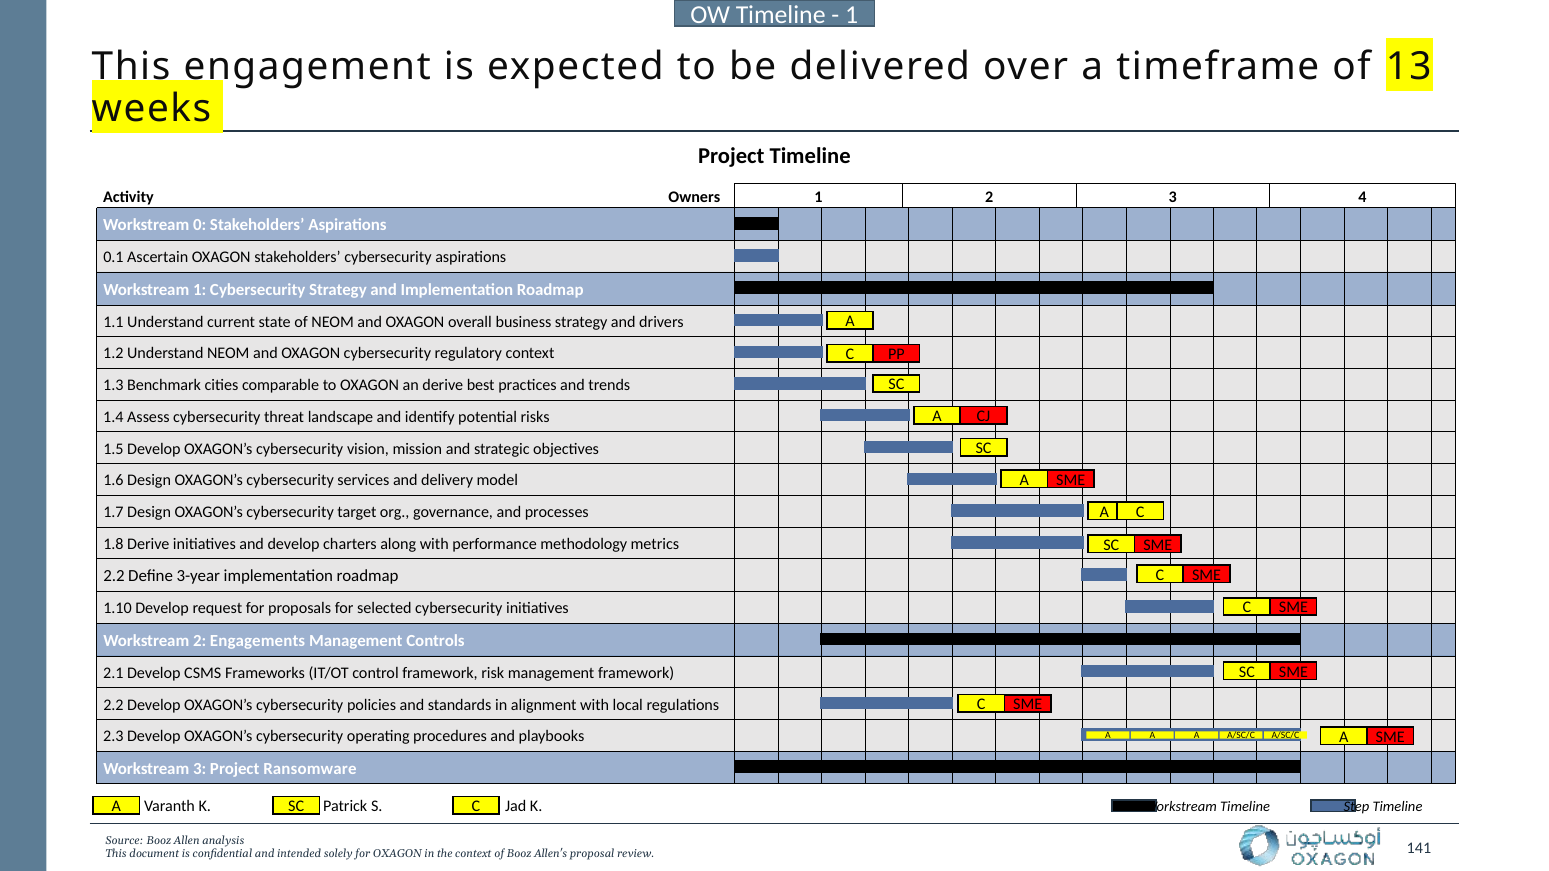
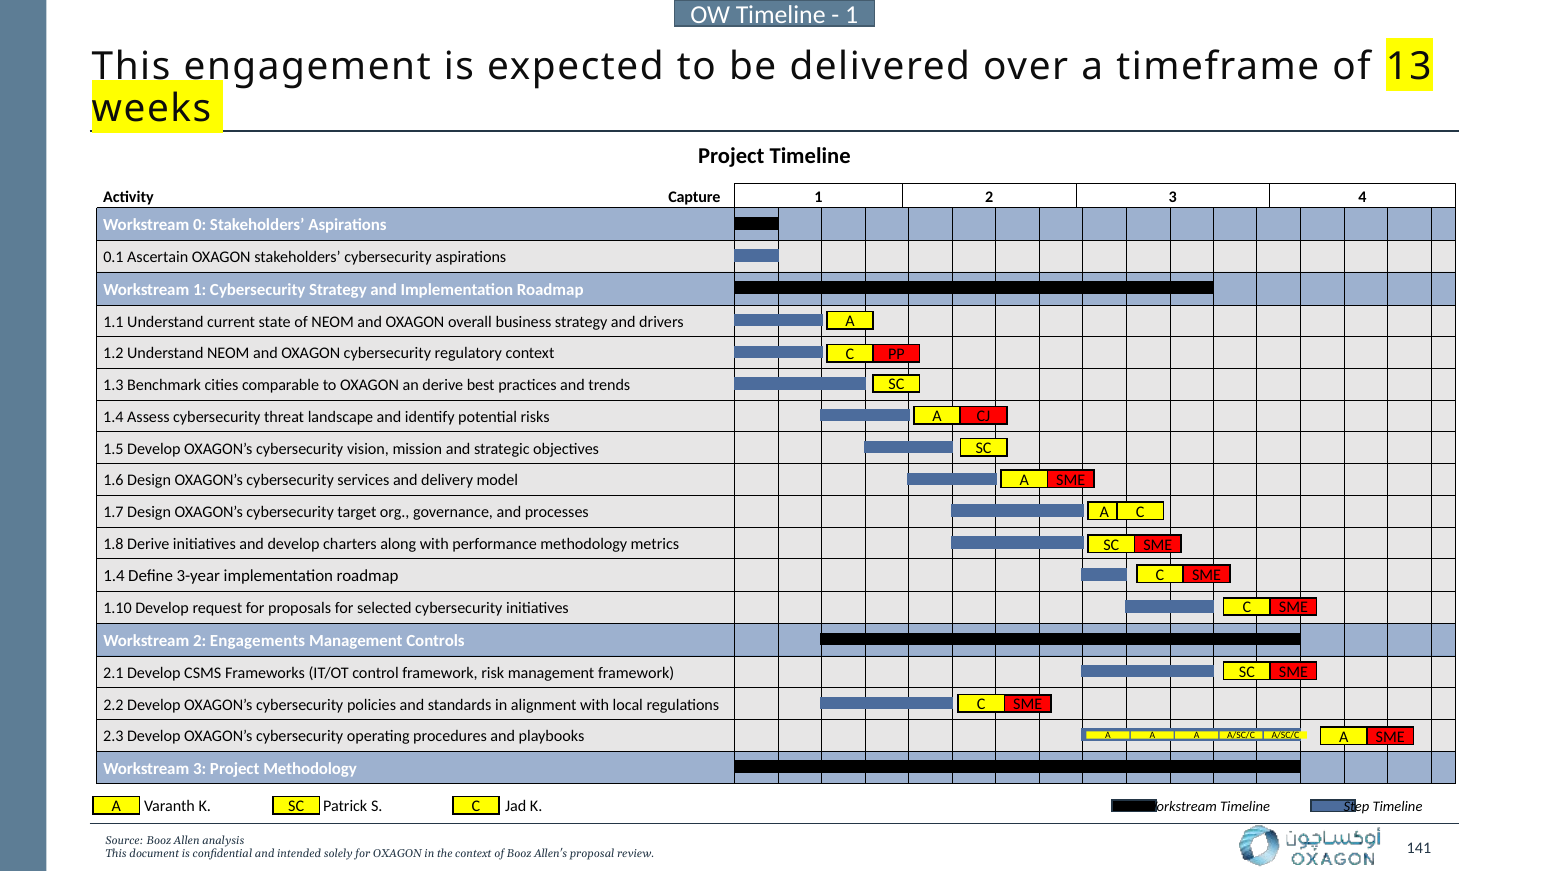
Owners: Owners -> Capture (694, 197)
2.2: 2.2 -> 1.4 (114, 576)
Project Ransomware: Ransomware -> Methodology (310, 769)
